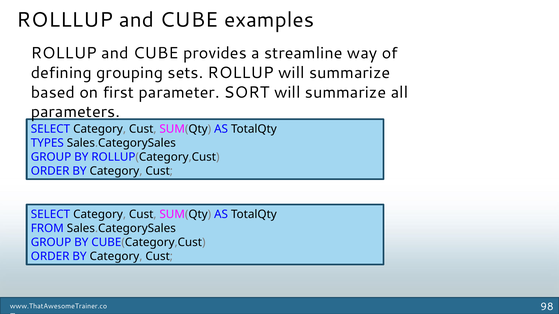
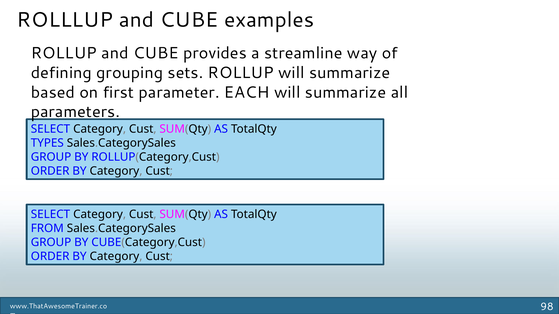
SORT: SORT -> EACH (247, 92)
